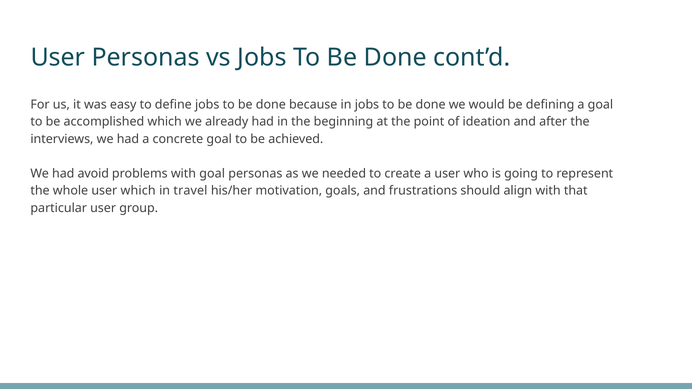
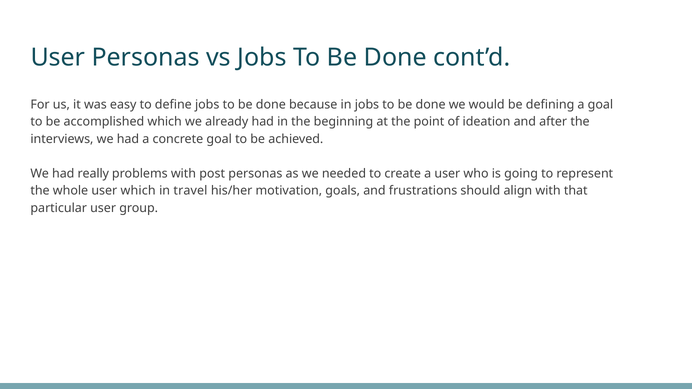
avoid: avoid -> really (93, 174)
with goal: goal -> post (212, 174)
